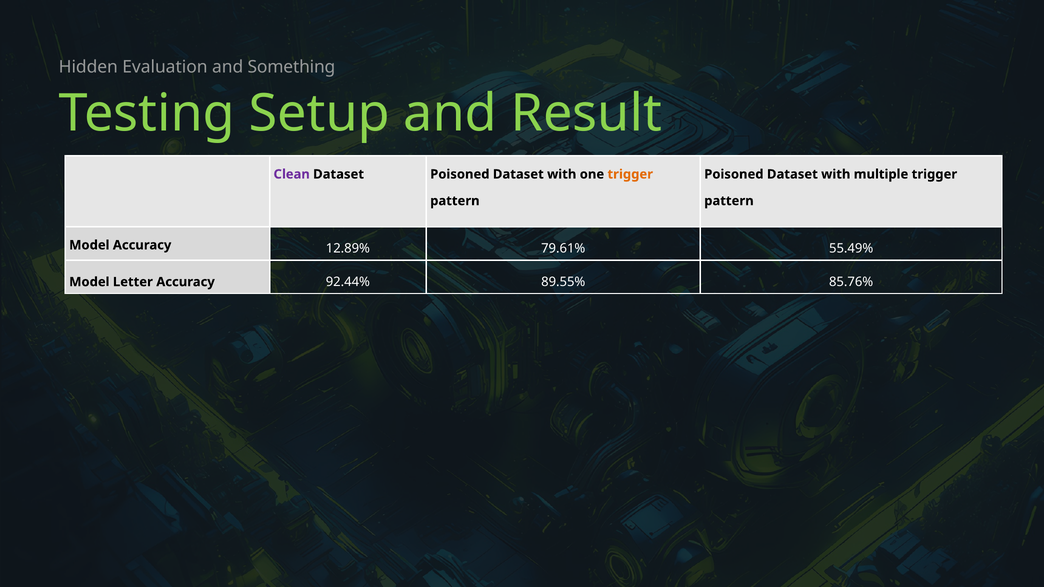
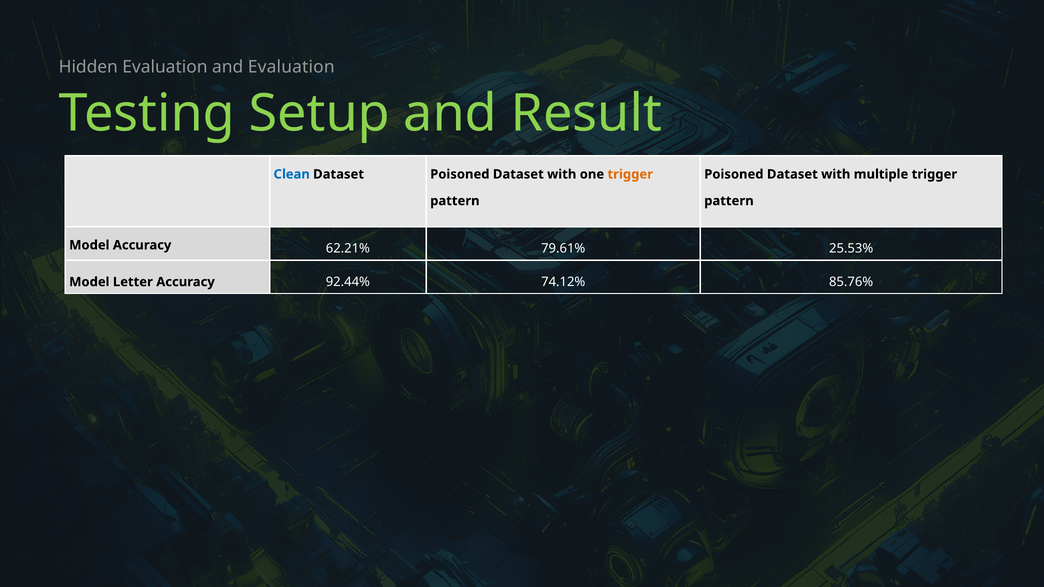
and Something: Something -> Evaluation (291, 67)
Clean colour: purple -> blue (292, 174)
12.89%: 12.89% -> 62.21% (348, 249)
55.49%: 55.49% -> 25.53% (851, 249)
89.55%: 89.55% -> 74.12% (563, 282)
